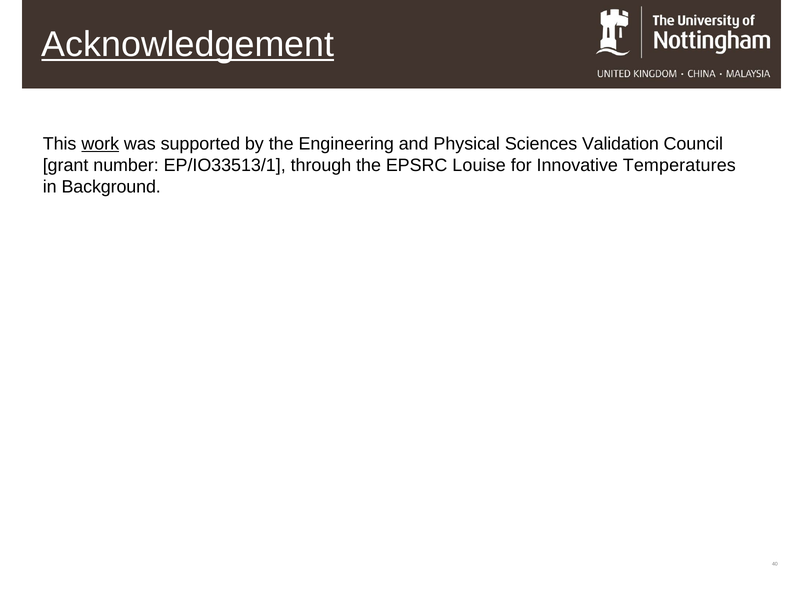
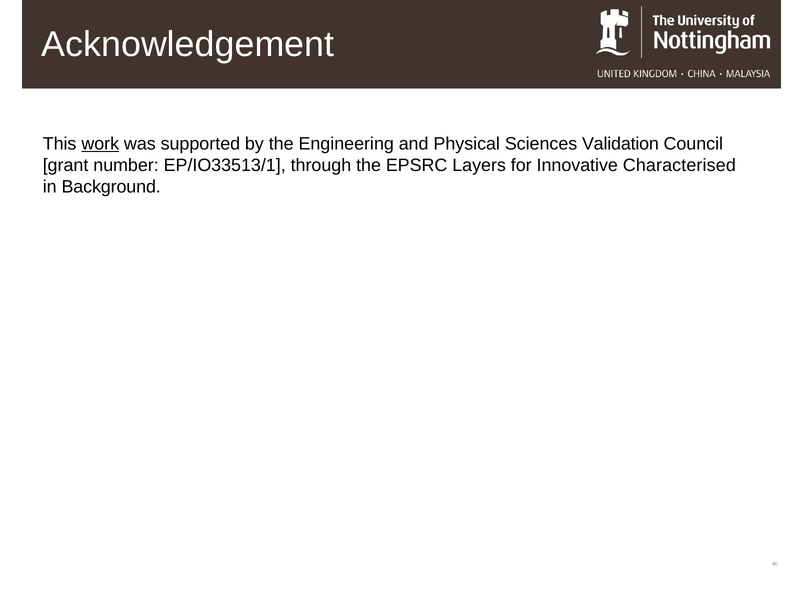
Acknowledgement underline: present -> none (188, 44)
Louise: Louise -> Layers (479, 166)
Temperatures: Temperatures -> Characterised (679, 166)
